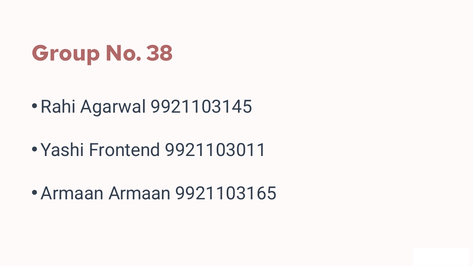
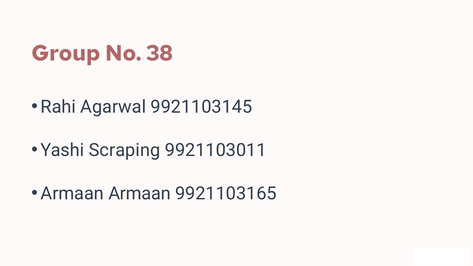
Frontend: Frontend -> Scraping (125, 150)
